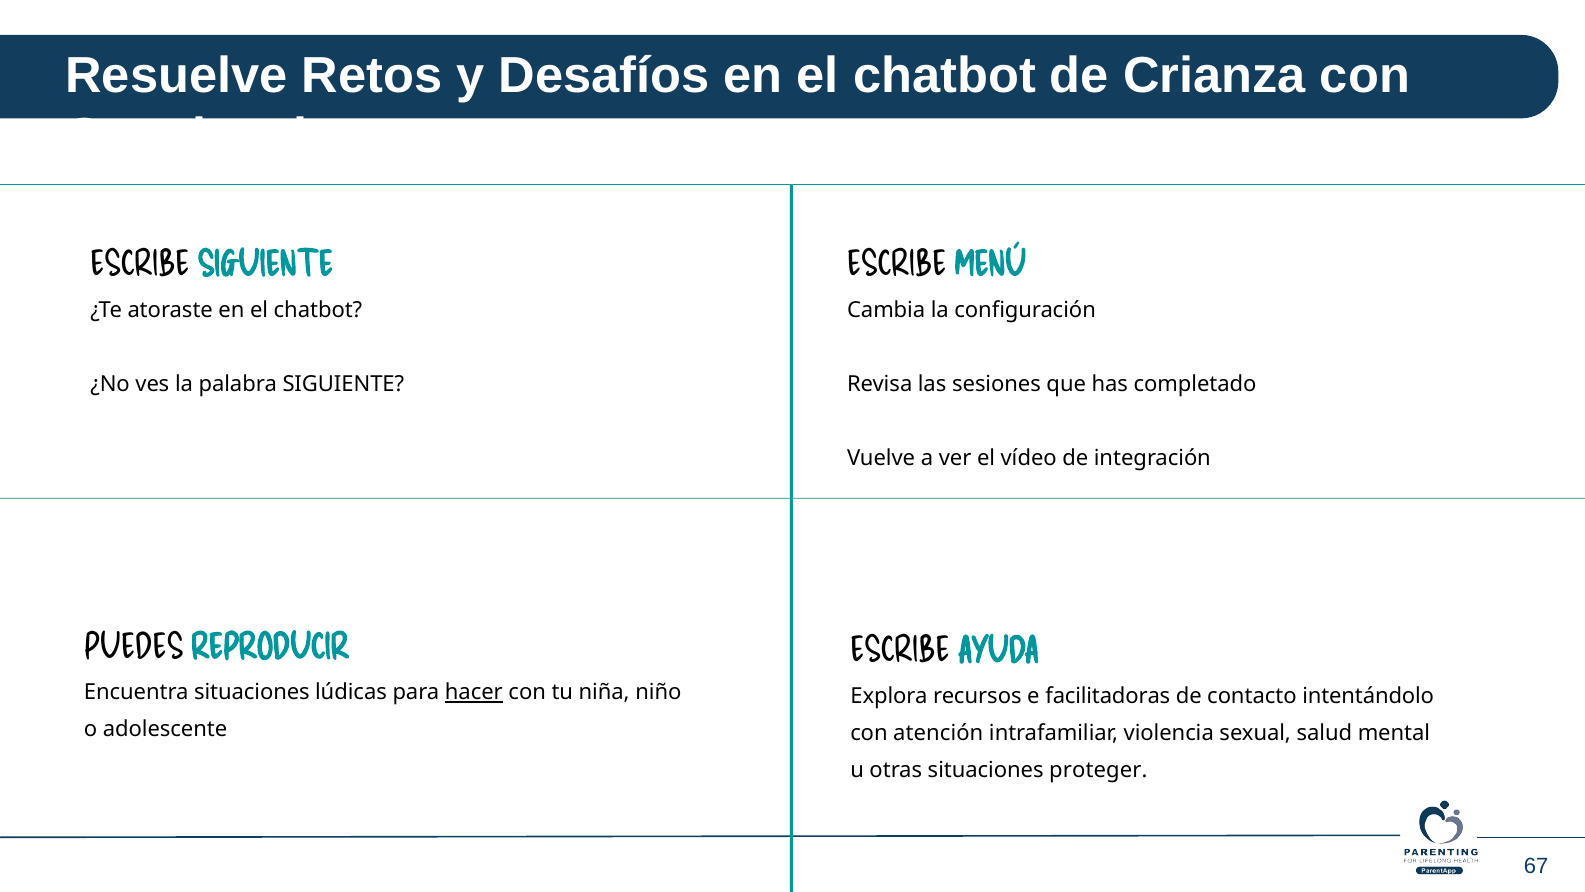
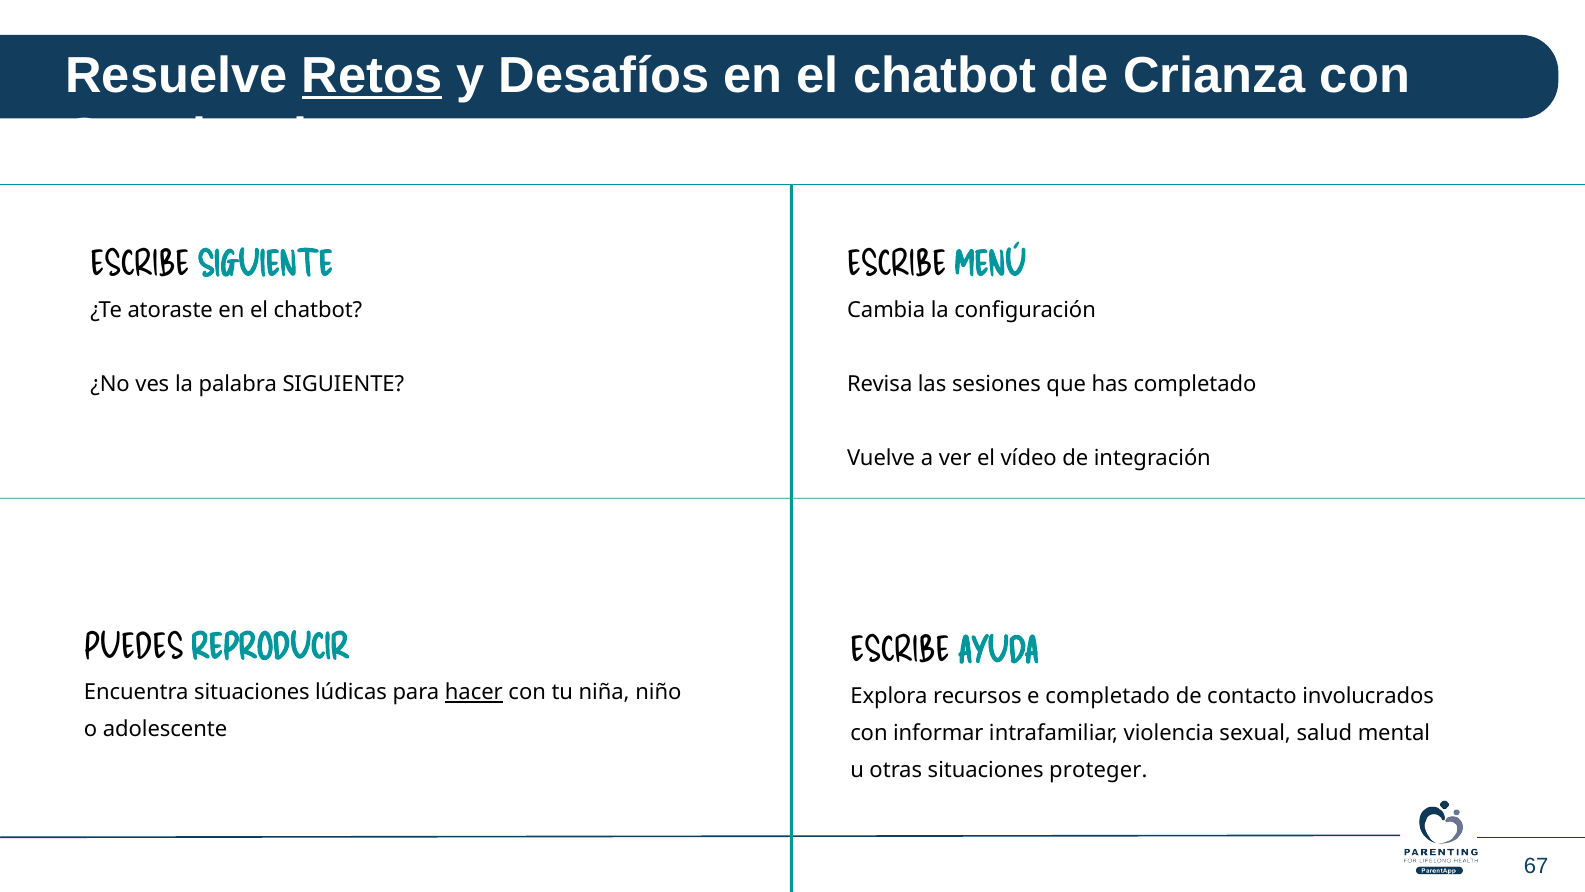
Retos underline: none -> present (372, 76)
e facilitadoras: facilitadoras -> completado (1108, 696)
intentándolo: intentándolo -> involucrados (1368, 696)
atención: atención -> informar (938, 733)
